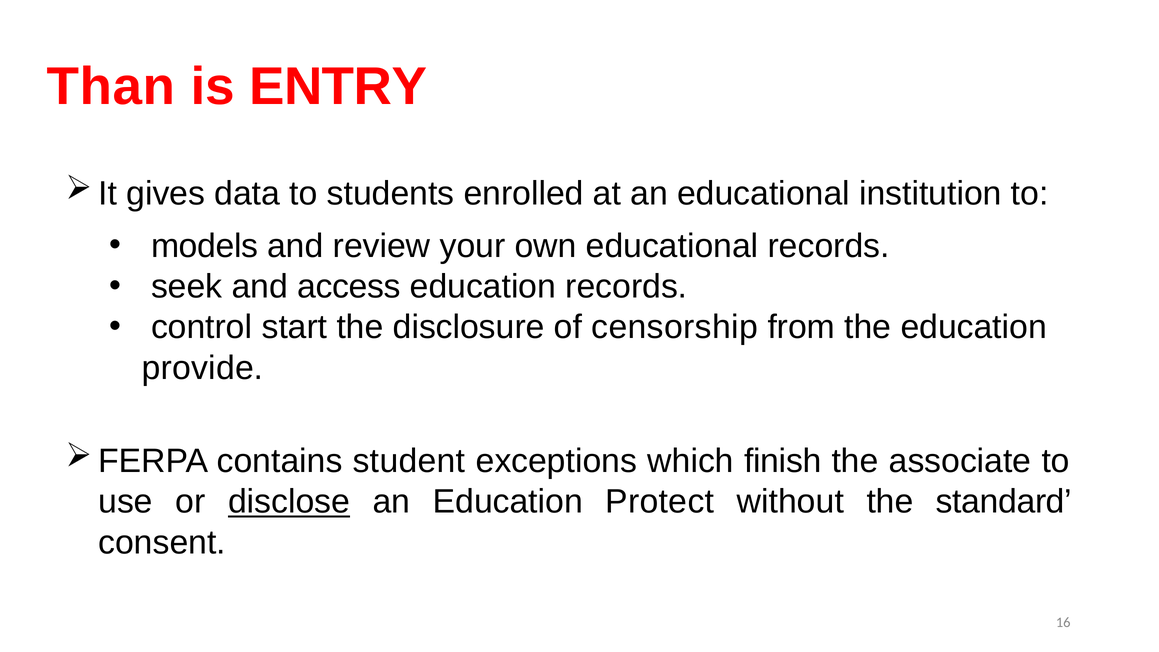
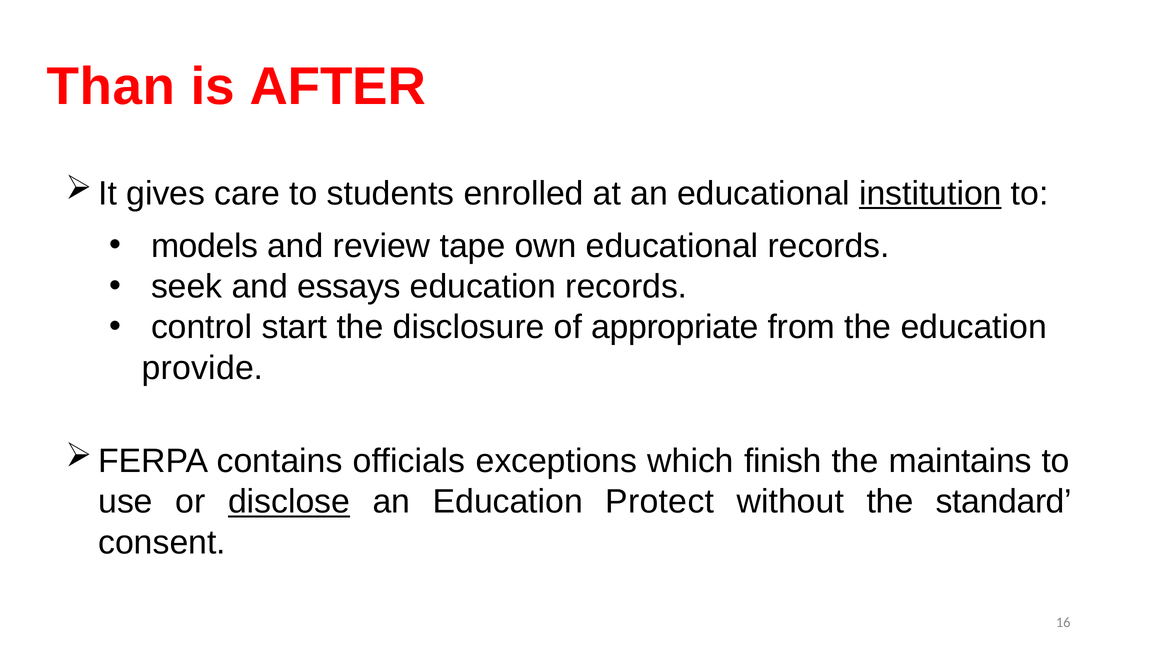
ENTRY: ENTRY -> AFTER (338, 87)
data: data -> care (247, 193)
institution underline: none -> present (930, 193)
your: your -> tape (473, 246)
access: access -> essays (349, 287)
censorship: censorship -> appropriate (675, 327)
student: student -> officials (409, 461)
associate: associate -> maintains (960, 461)
